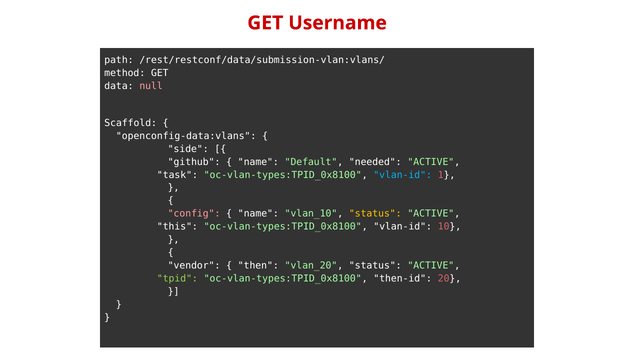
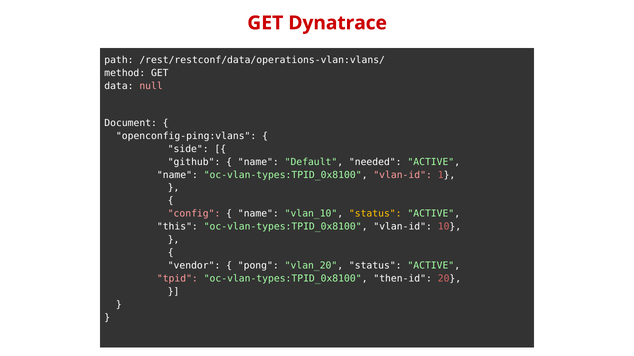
Username: Username -> Dynatrace (338, 23)
/rest/restconf/data/submission-vlan:vlans/: /rest/restconf/data/submission-vlan:vlans/ -> /rest/restconf/data/operations-vlan:vlans/ (262, 60)
Scaffold: Scaffold -> Document (131, 123)
openconfig-data:vlans: openconfig-data:vlans -> openconfig-ping:vlans (186, 136)
task: task -> name (177, 175)
vlan-id colour: light blue -> pink (403, 175)
then: then -> pong (258, 266)
tpid colour: light green -> pink (177, 279)
